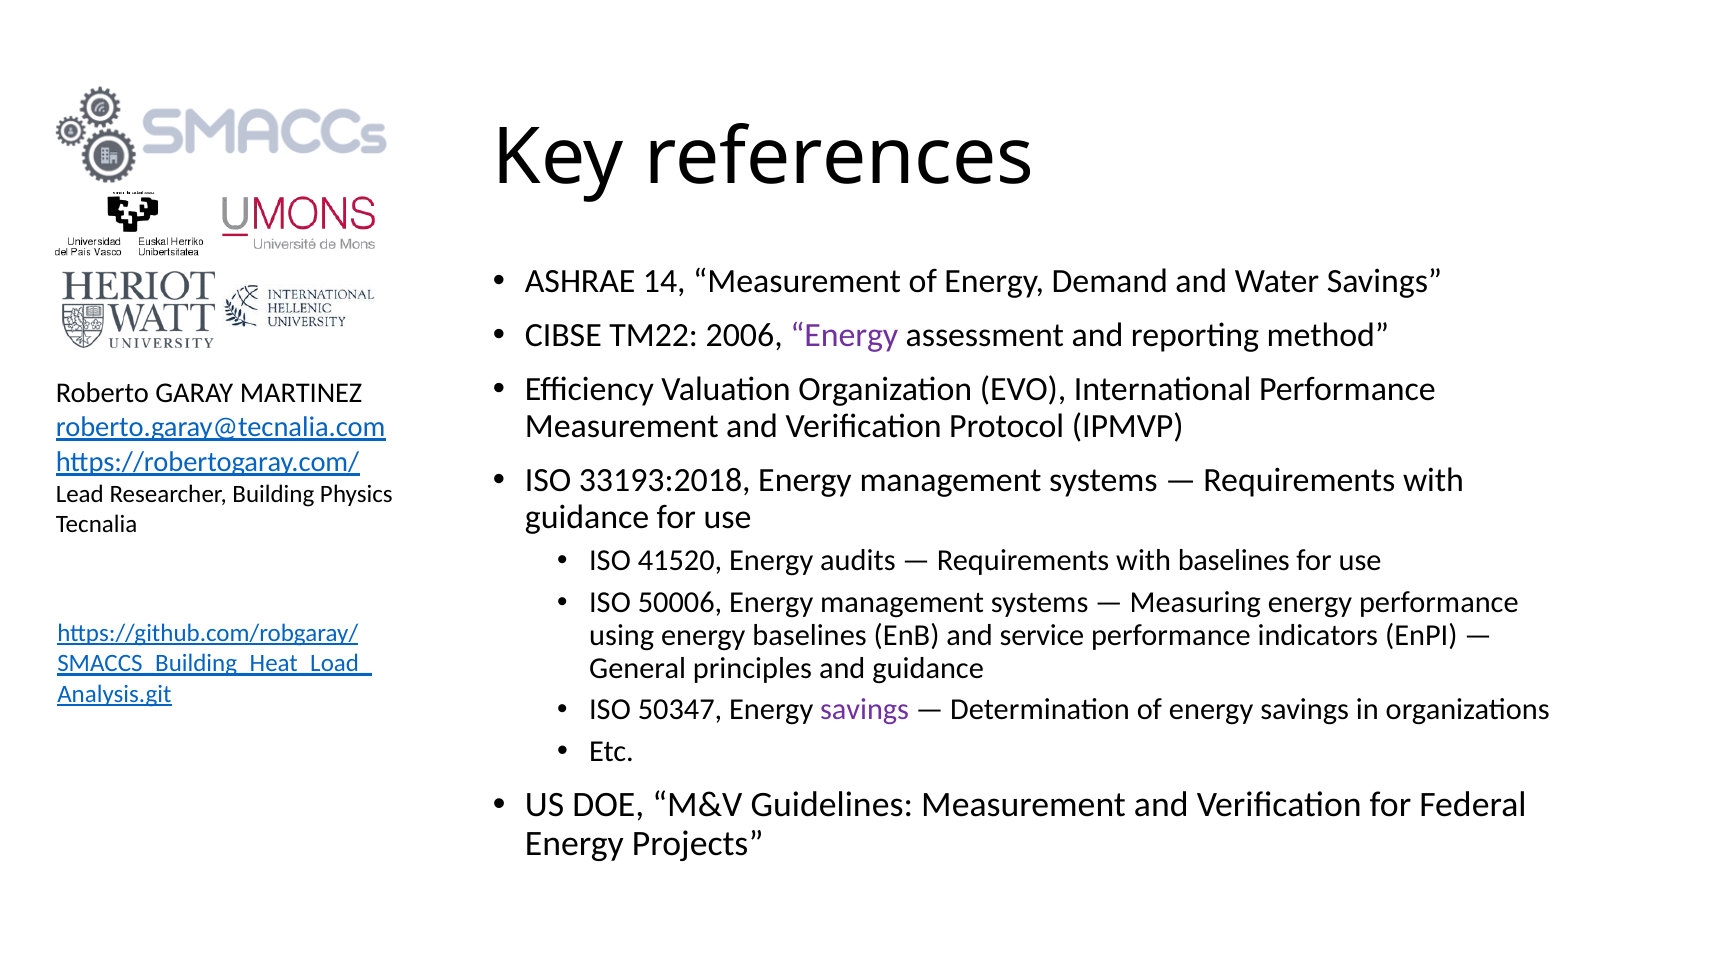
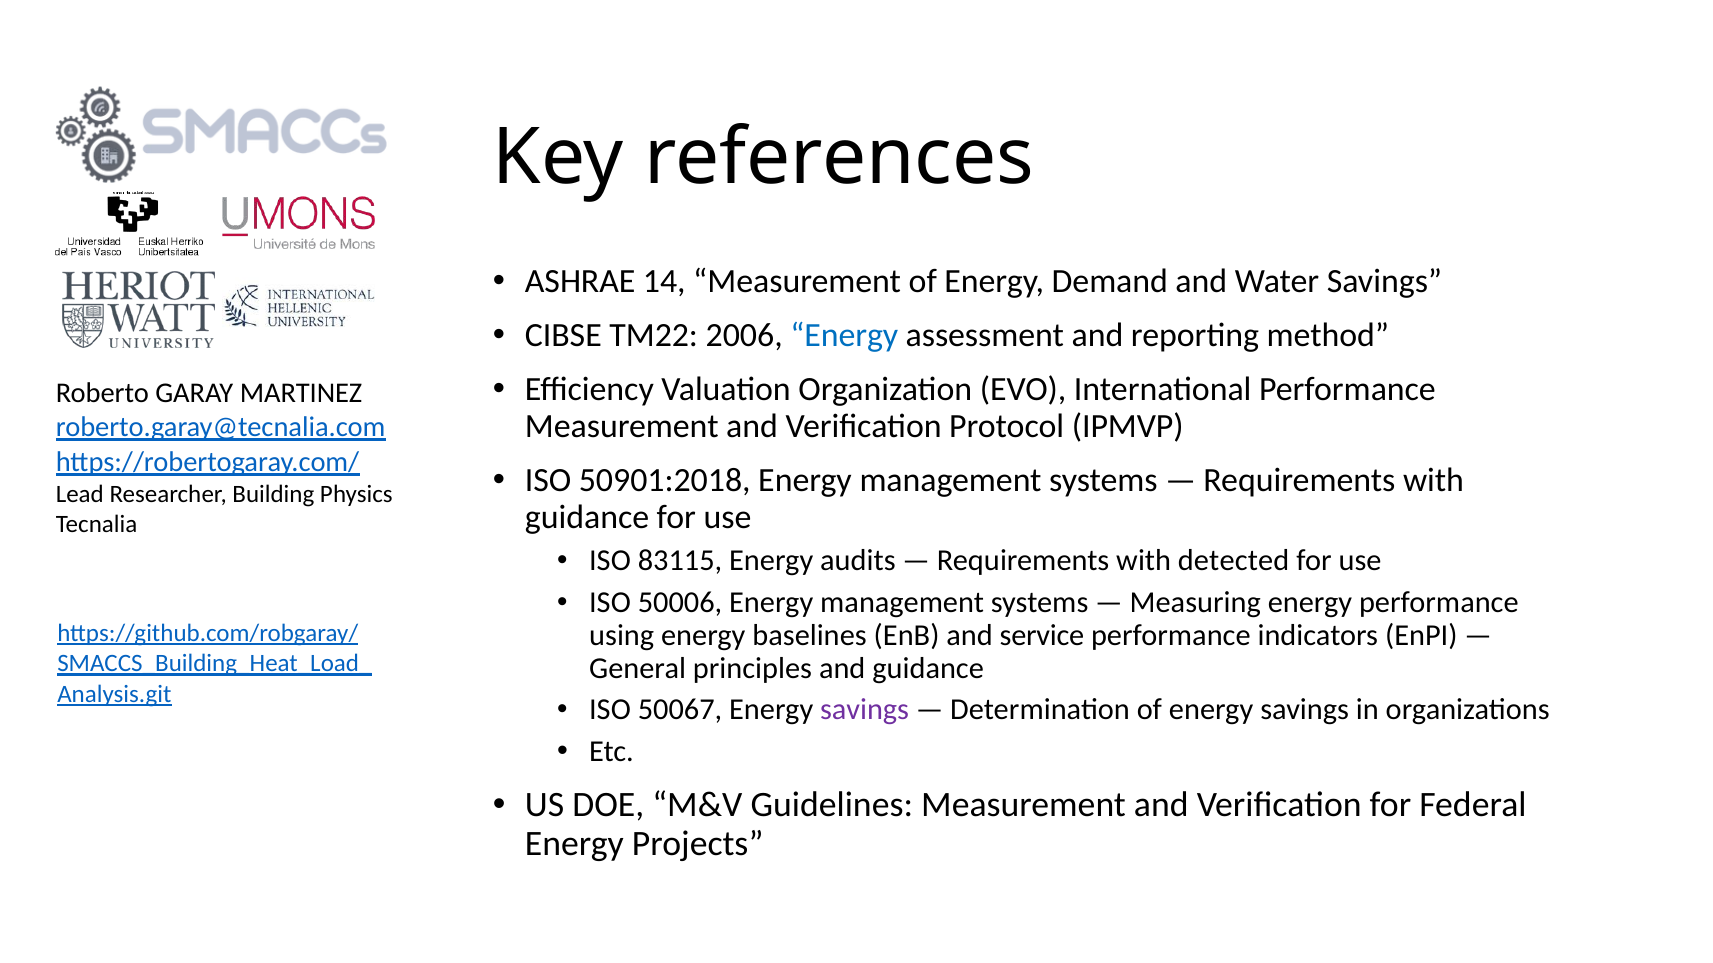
Energy colour: purple -> blue (844, 335)
33193:2018: 33193:2018 -> 50901:2018 (665, 481)
41520: 41520 -> 83115 (680, 561)
with baselines: baselines -> detected (1234, 561)
50347: 50347 -> 50067 (680, 710)
